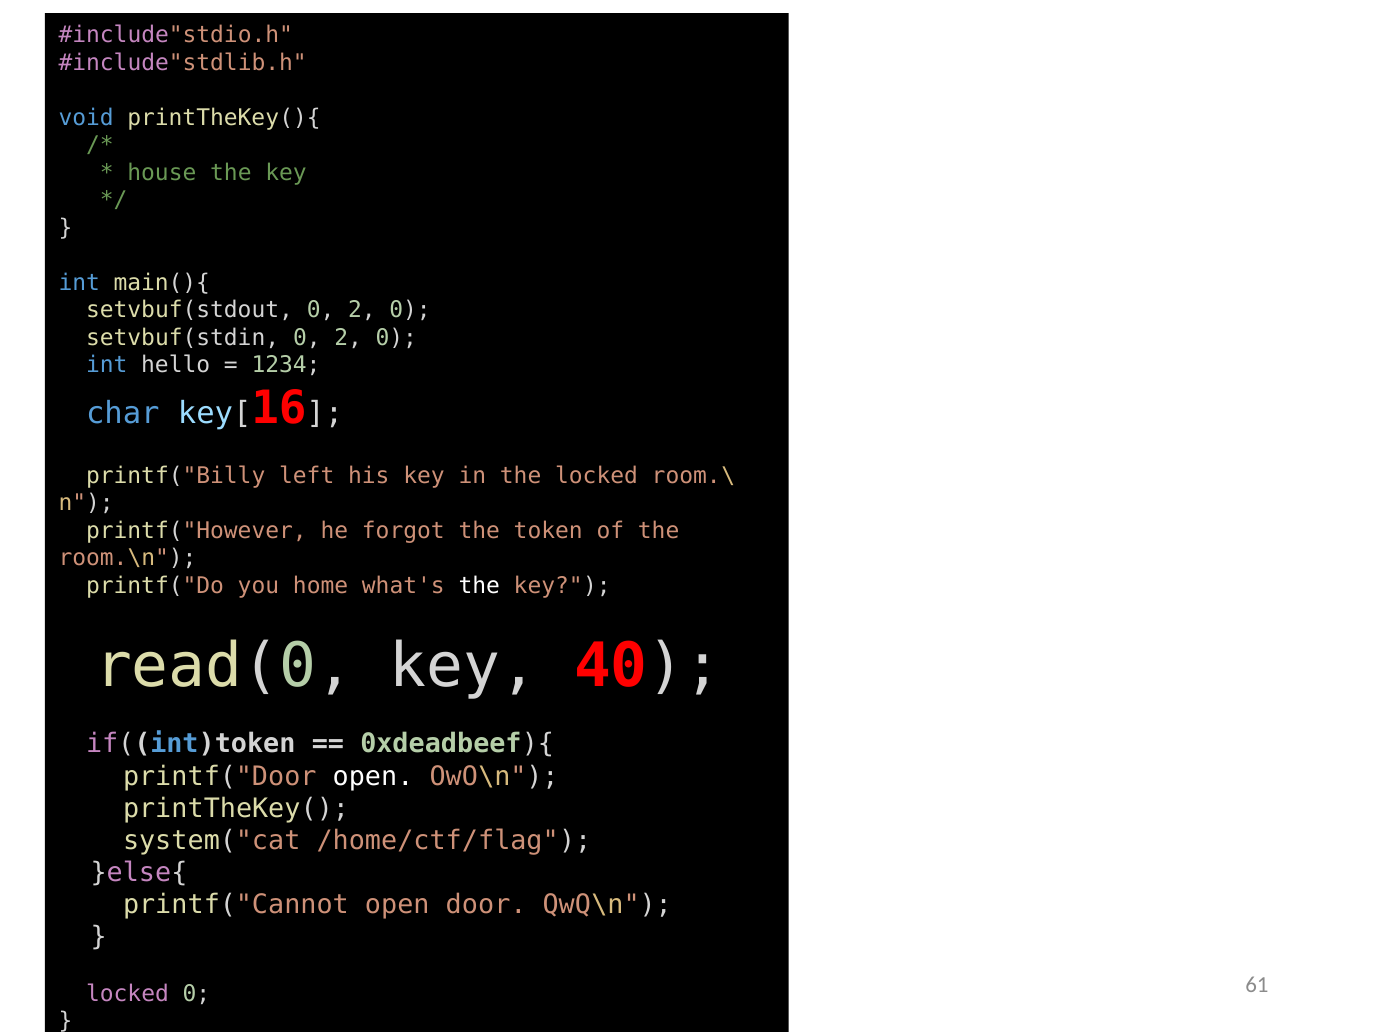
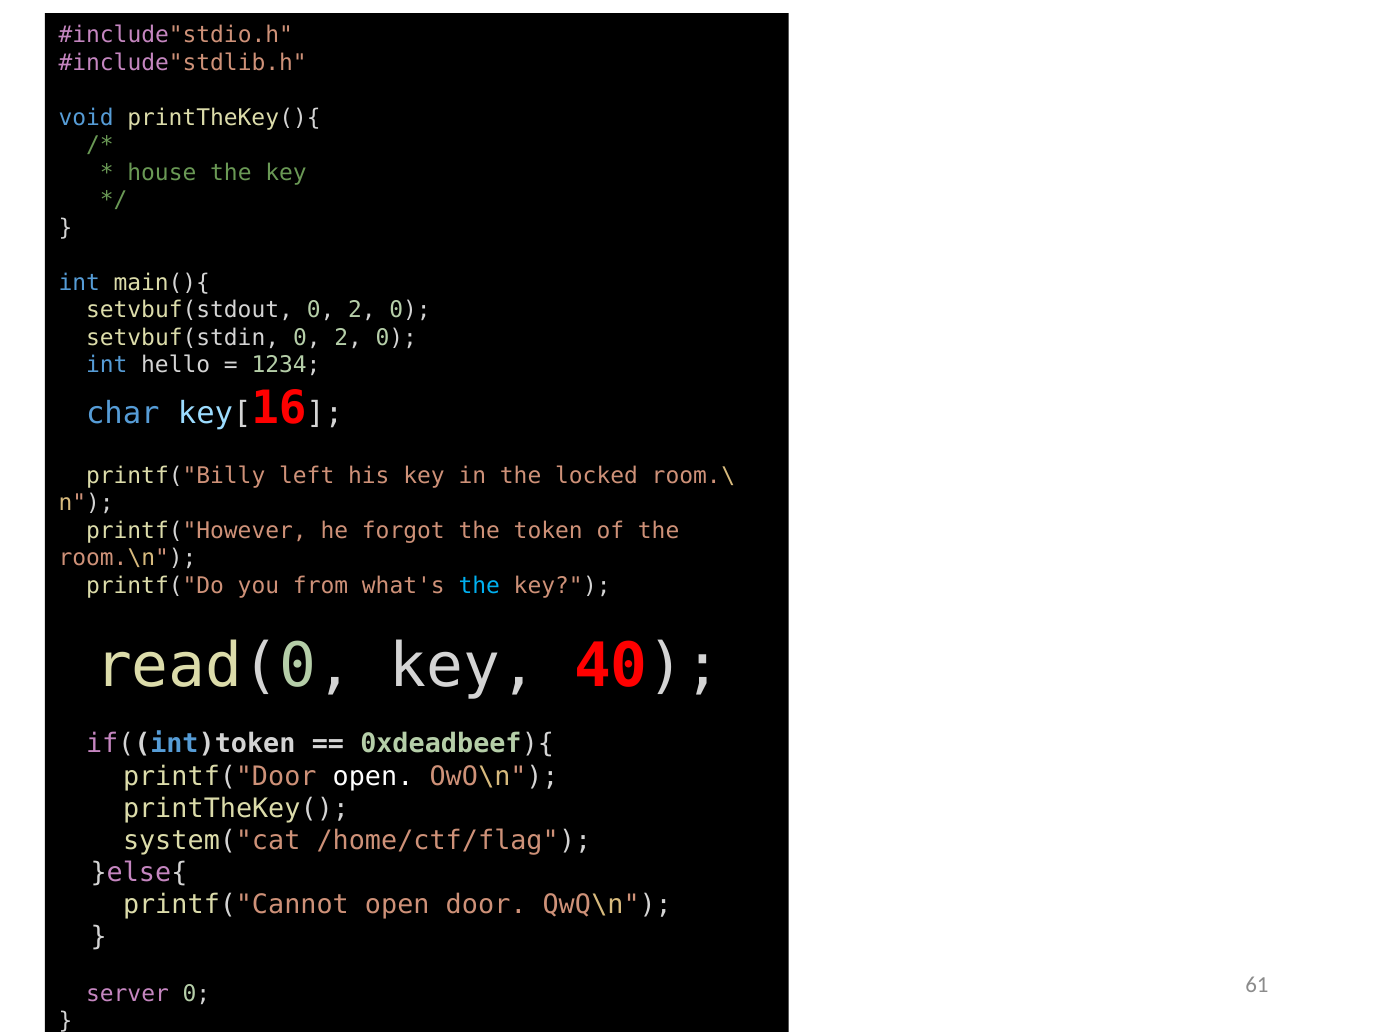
home: home -> from (321, 586)
the colour: white -> light blue (479, 586)
locked: locked -> server (127, 995)
